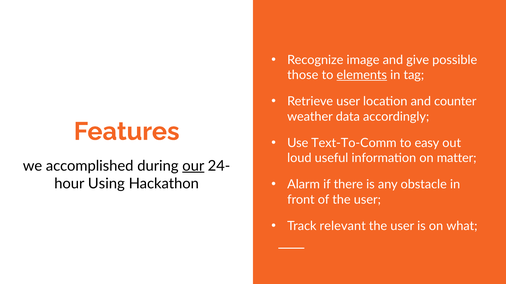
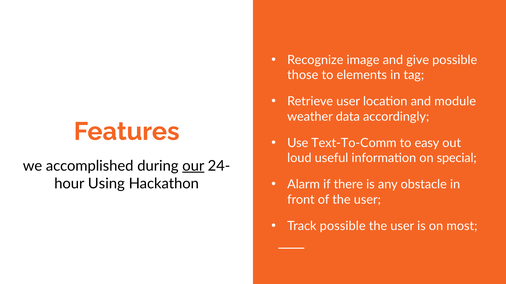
elements underline: present -> none (362, 75)
counter: counter -> module (455, 102)
matter: matter -> special (457, 158)
Track relevant: relevant -> possible (343, 226)
what: what -> most (462, 226)
